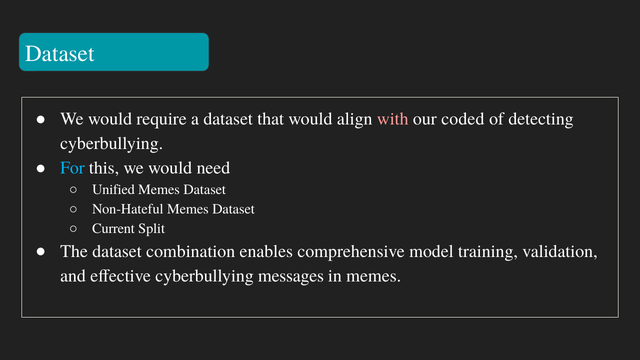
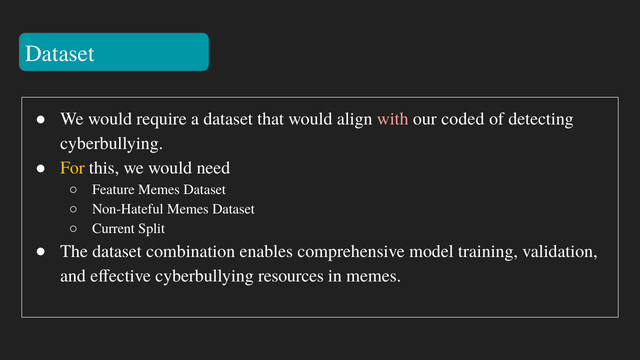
For colour: light blue -> yellow (72, 168)
Unified: Unified -> Feature (113, 190)
messages: messages -> resources (291, 276)
